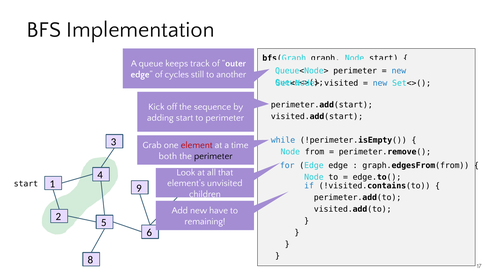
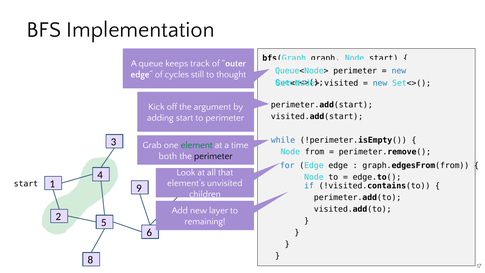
another: another -> thought (231, 74)
sequence: sequence -> argument (212, 107)
element colour: red -> green (197, 145)
have: have -> layer (219, 210)
